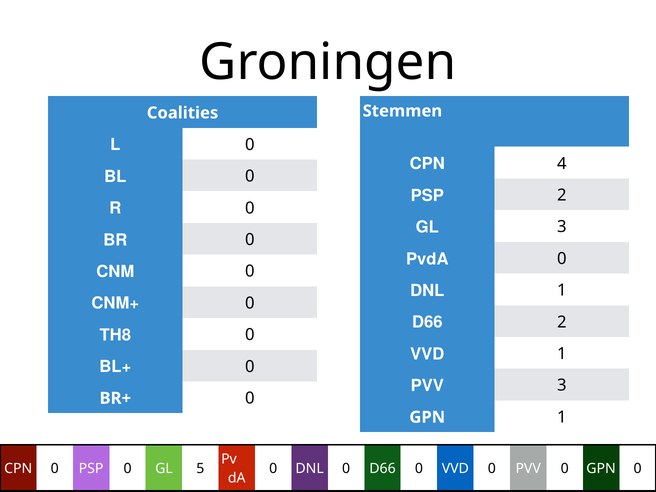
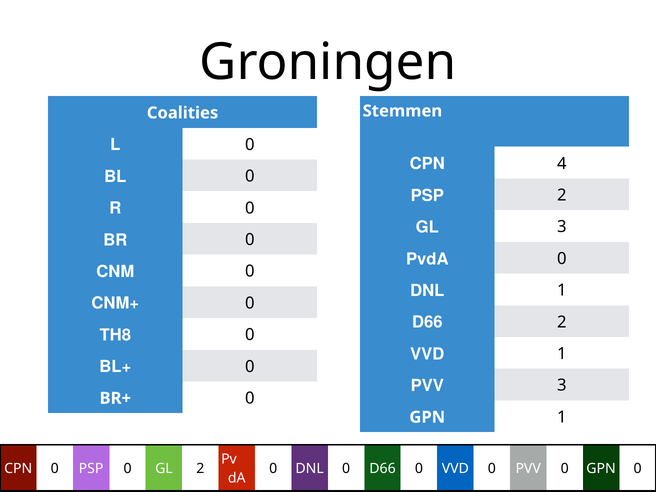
GL 5: 5 -> 2 (200, 469)
